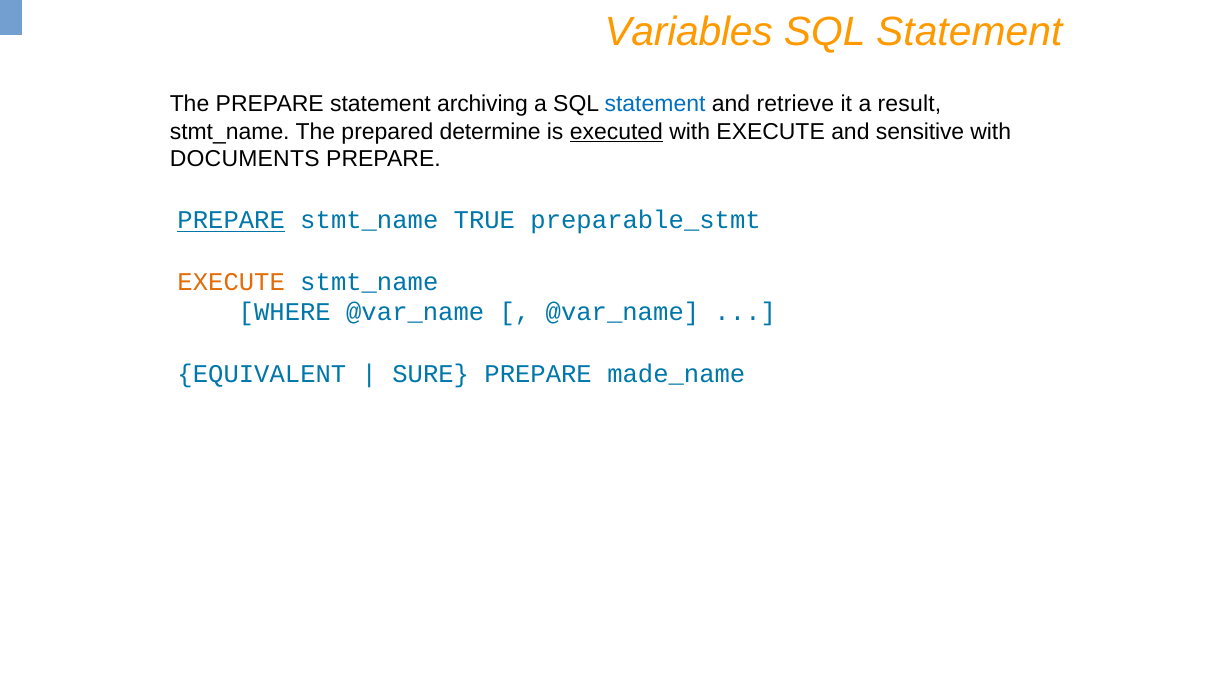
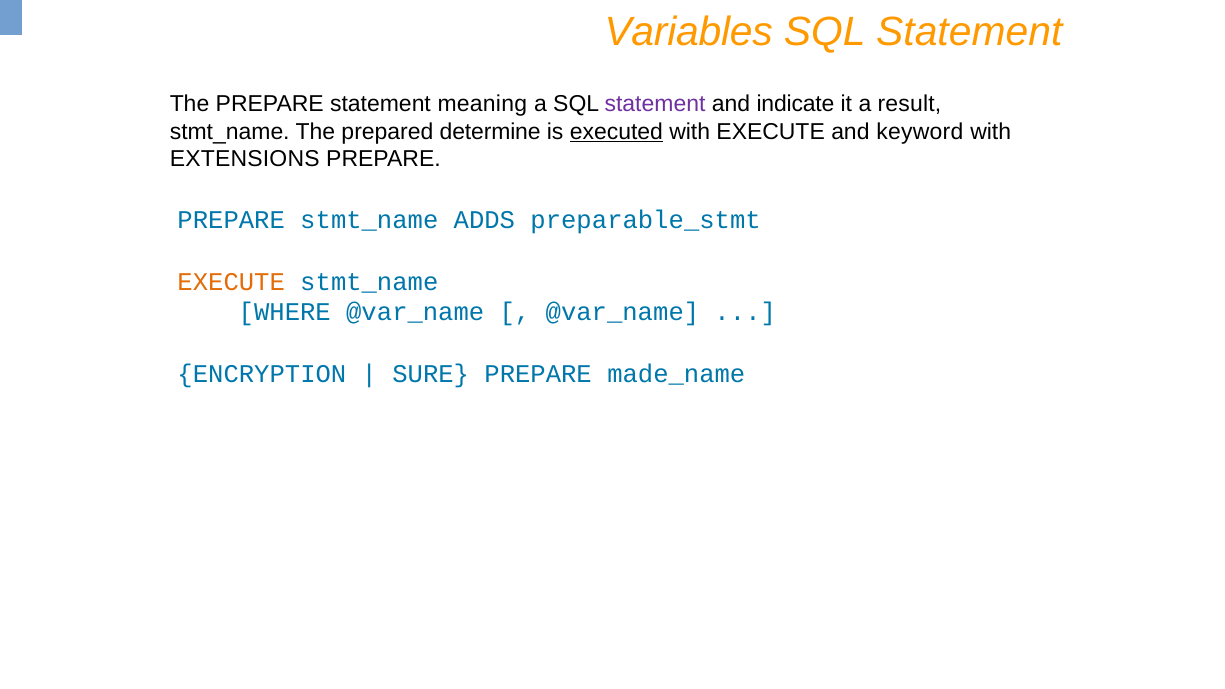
archiving: archiving -> meaning (482, 104)
statement colour: blue -> purple (655, 104)
retrieve: retrieve -> indicate (795, 104)
sensitive: sensitive -> keyword (920, 132)
DOCUMENTS: DOCUMENTS -> EXTENSIONS (245, 159)
PREPARE underline: present -> none (231, 220)
TRUE: TRUE -> ADDS (484, 220)
EQUIVALENT: EQUIVALENT -> ENCRYPTION (262, 374)
